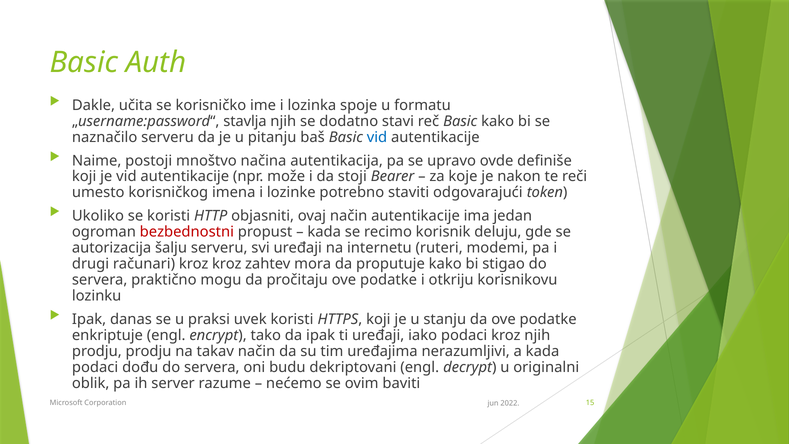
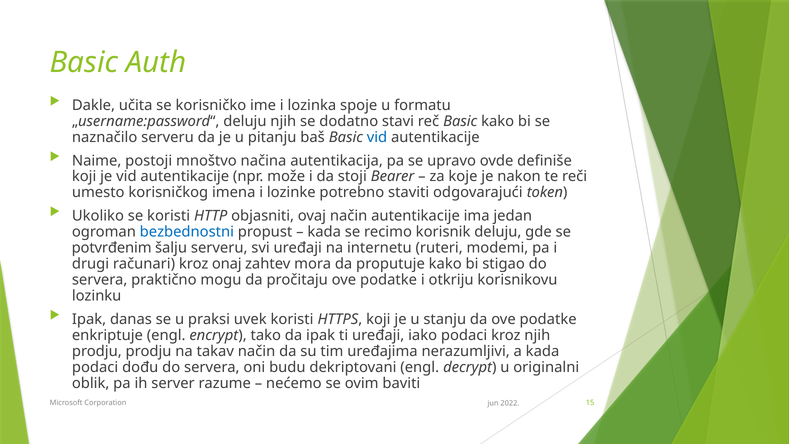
„username:password“ stavlja: stavlja -> deluju (245, 121)
bezbednostni colour: red -> blue (187, 232)
autorizacija: autorizacija -> potvrđenim (112, 248)
kroz kroz: kroz -> onaj (227, 264)
